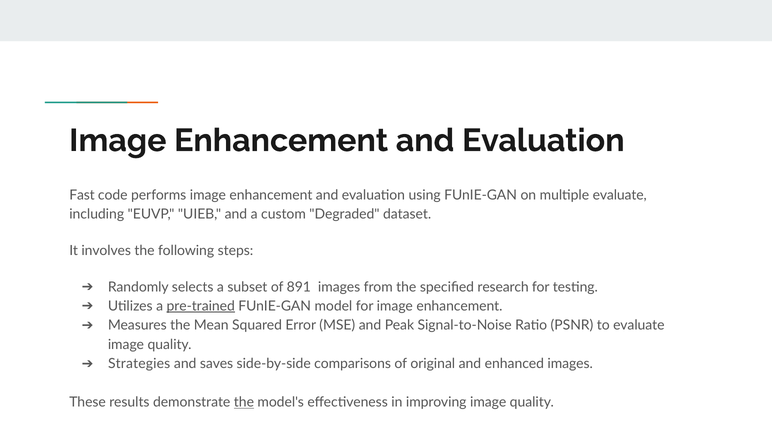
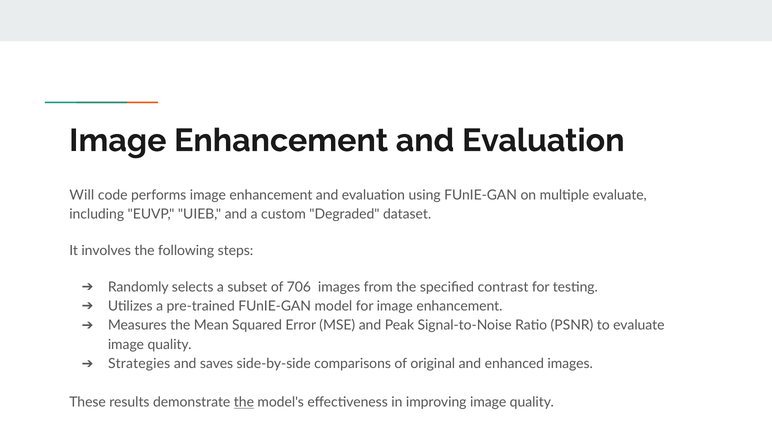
Fast: Fast -> Will (82, 195)
891: 891 -> 706 (299, 287)
research: research -> contrast (503, 287)
pre-trained underline: present -> none (201, 306)
